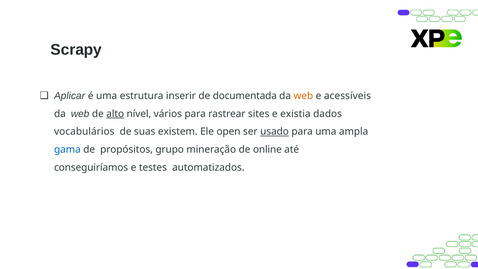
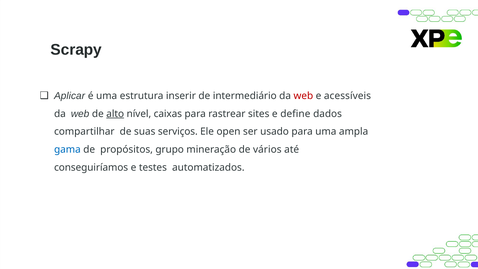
documentada: documentada -> intermediário (245, 96)
web colour: orange -> red (303, 96)
vários: vários -> caixas (168, 114)
existia: existia -> define (295, 114)
vocabulários: vocabulários -> compartilhar (84, 132)
existem: existem -> serviços (178, 132)
usado underline: present -> none (275, 132)
online: online -> vários (267, 150)
